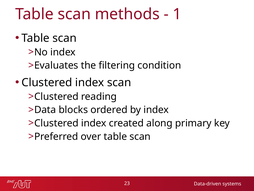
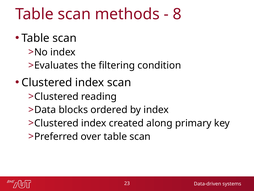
1: 1 -> 8 (177, 14)
